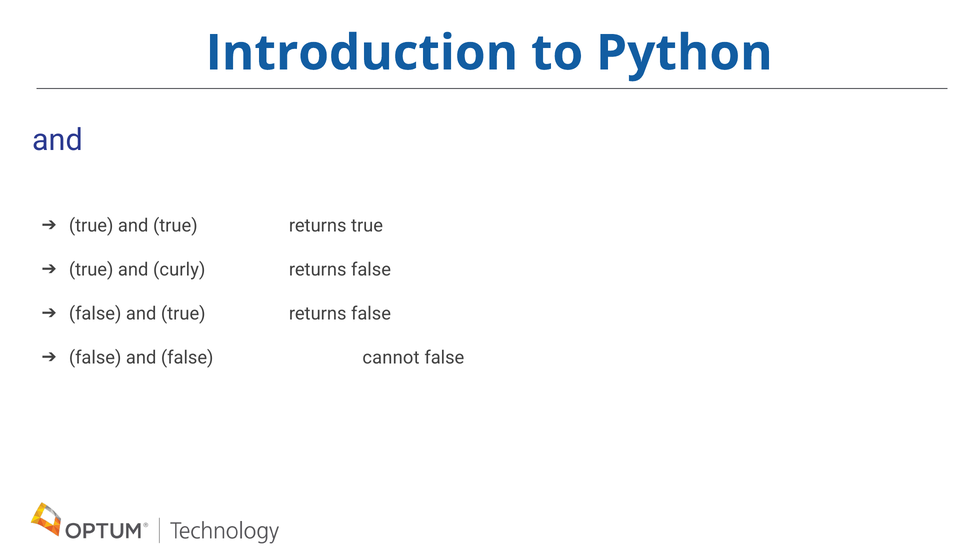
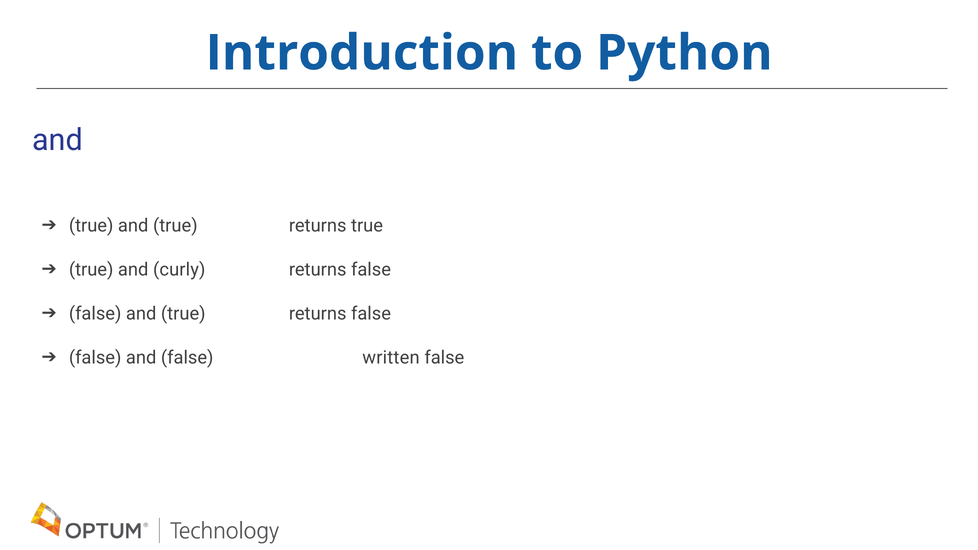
cannot: cannot -> written (391, 358)
